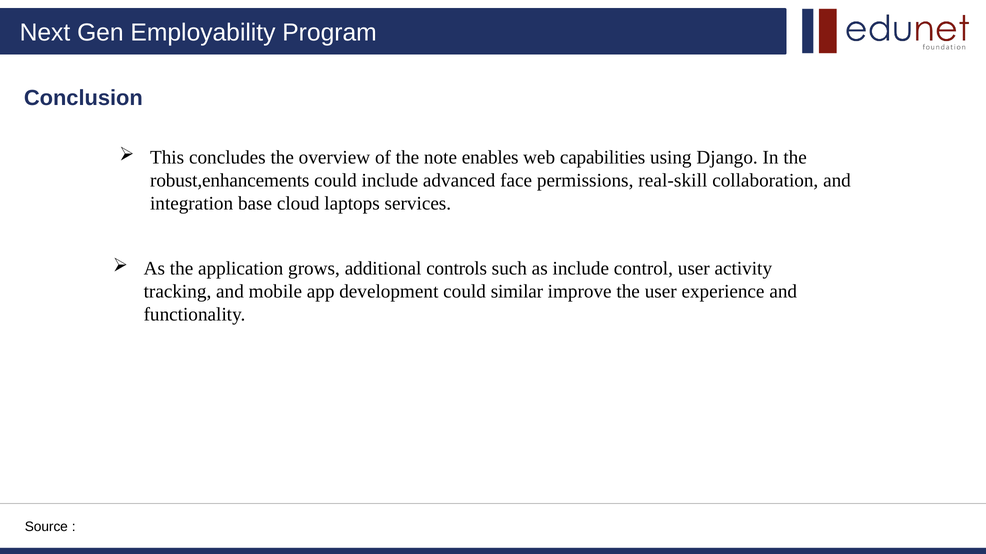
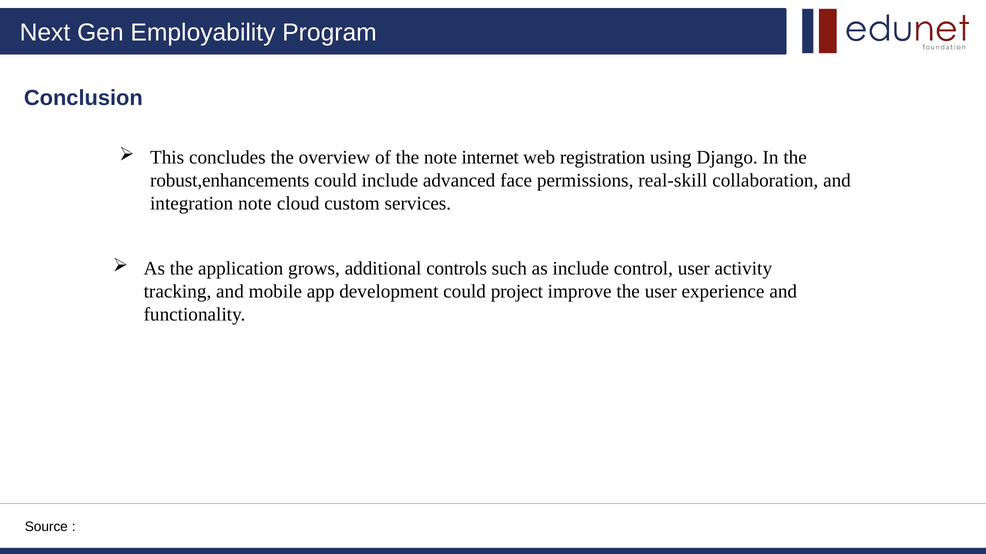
enables: enables -> internet (490, 158)
capabilities: capabilities -> registration (603, 158)
integration base: base -> note (255, 204)
laptops: laptops -> custom (352, 204)
similar: similar -> project (517, 292)
